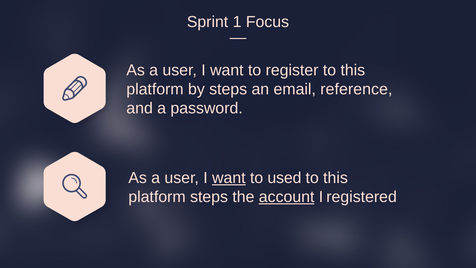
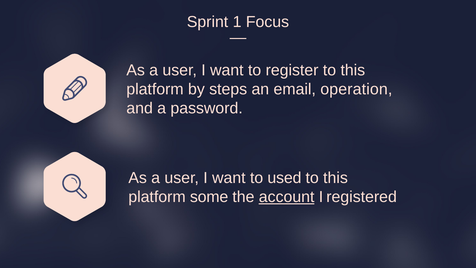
reference: reference -> operation (356, 89)
want underline: present -> none (229, 178)
platform steps: steps -> some (209, 197)
